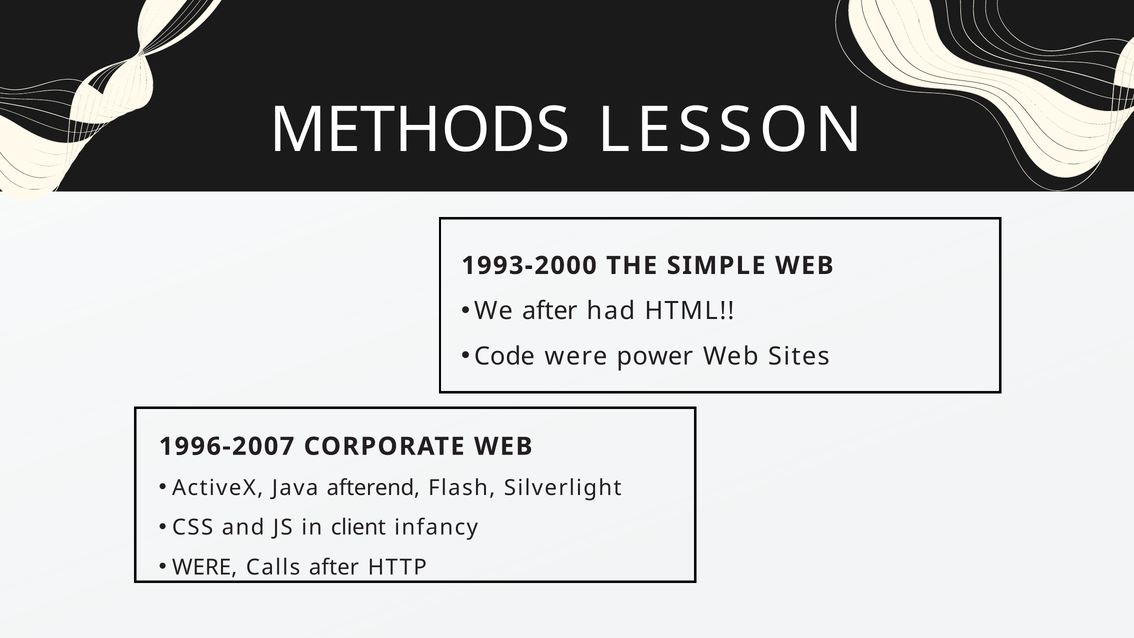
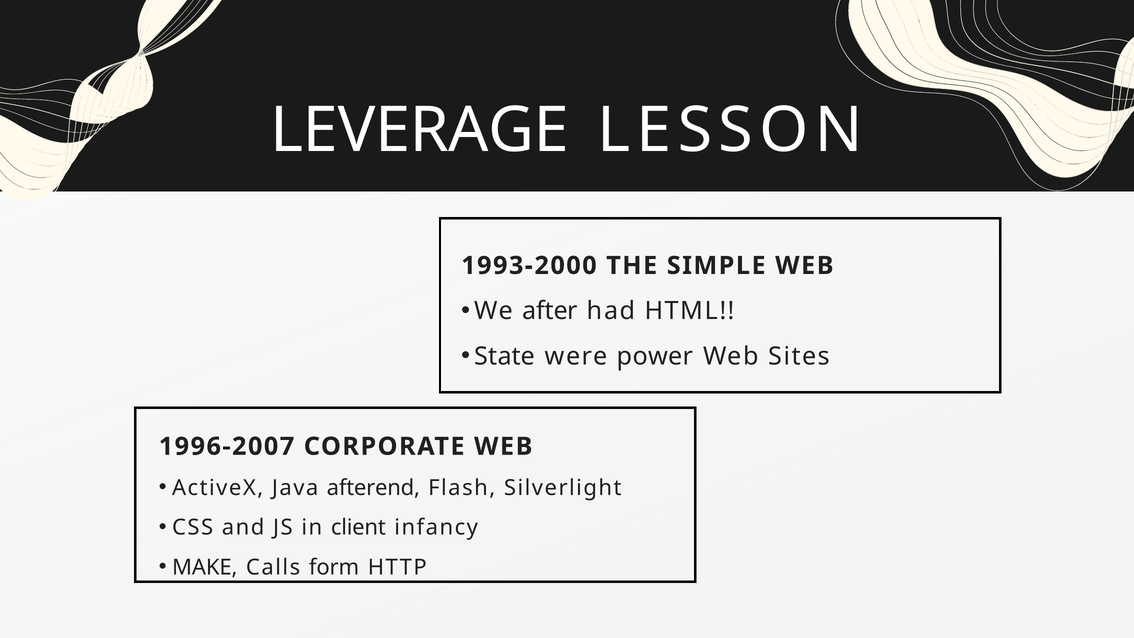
METHODS: METHODS -> LEVERAGE (420, 130)
Code: Code -> State (505, 356)
WERE: WERE -> MAKE (205, 567)
Calls after: after -> form (334, 567)
